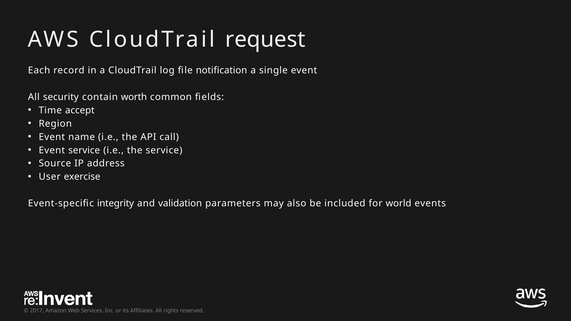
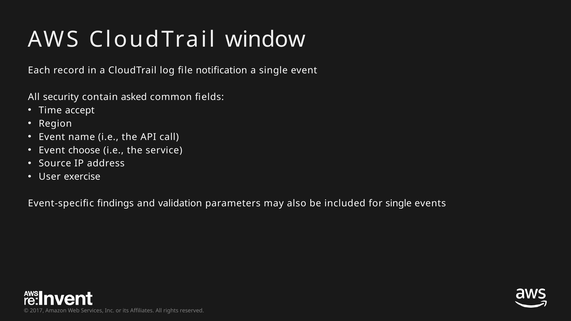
request: request -> window (265, 39)
worth: worth -> asked (134, 97)
Event service: service -> choose (84, 150)
integrity: integrity -> findings (115, 204)
for world: world -> single (399, 204)
